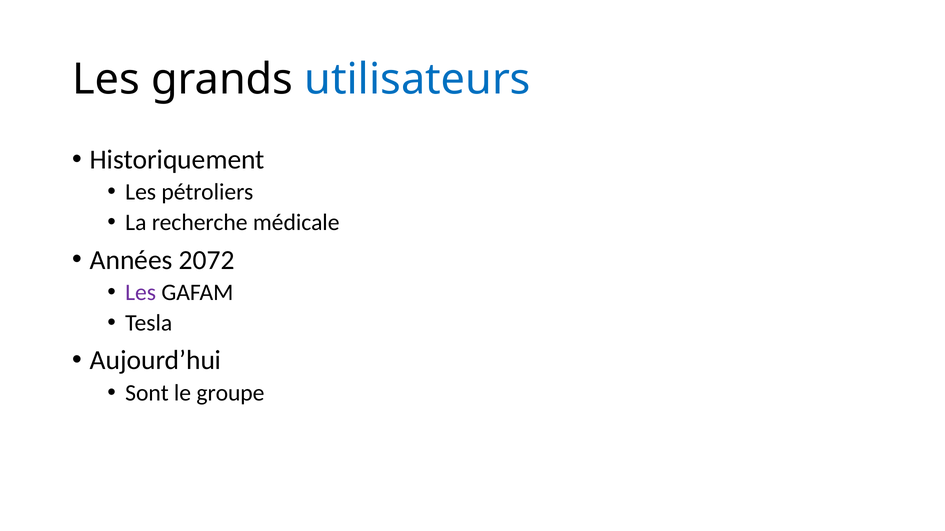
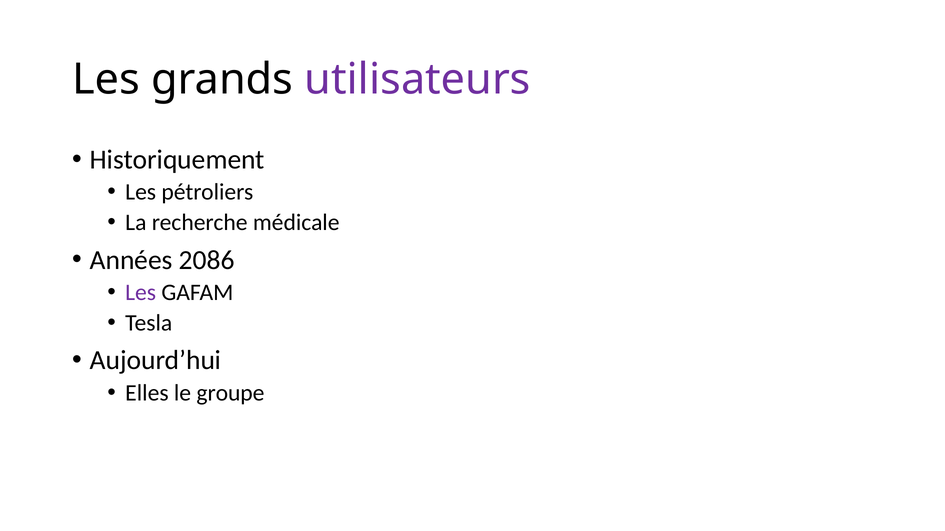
utilisateurs colour: blue -> purple (418, 79)
2072: 2072 -> 2086 (207, 260)
Sont: Sont -> Elles (147, 393)
